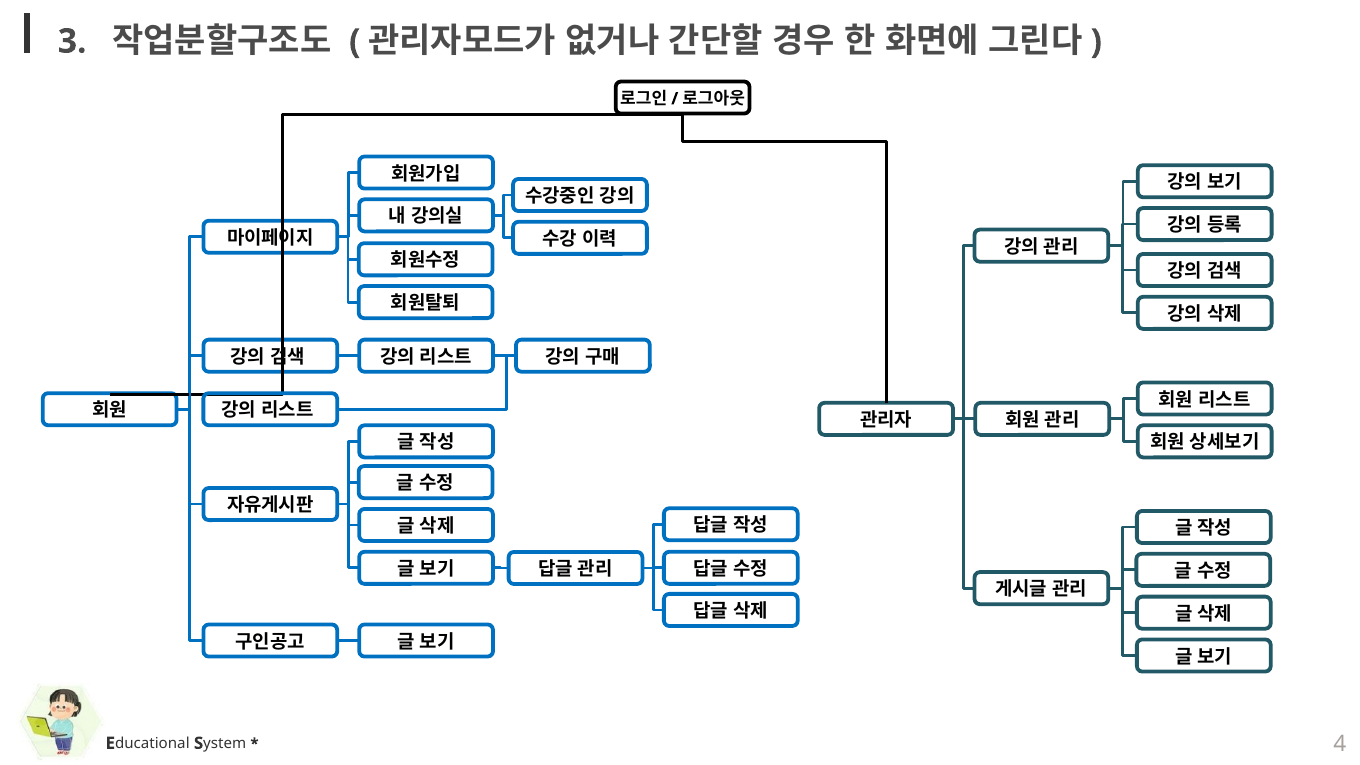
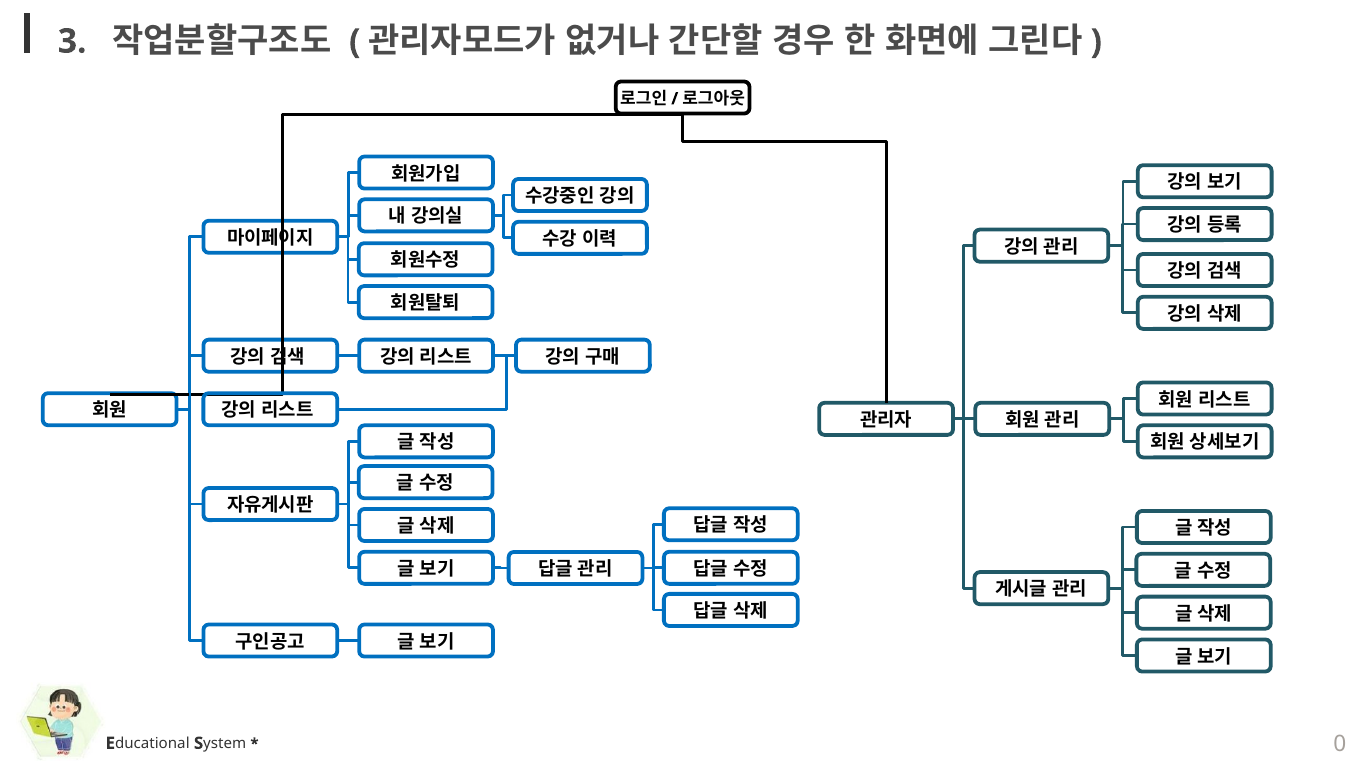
4: 4 -> 0 (1340, 744)
